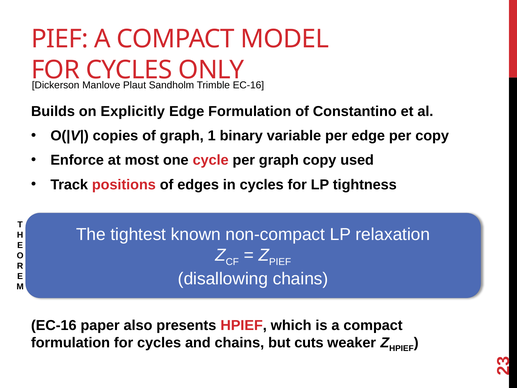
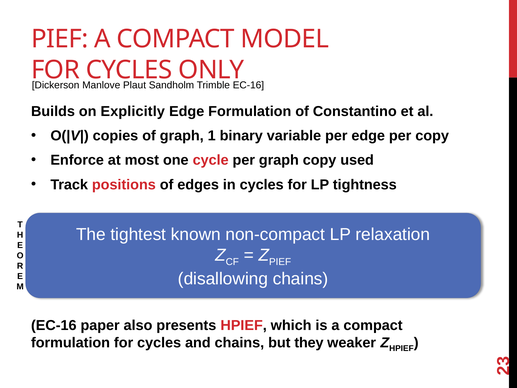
cuts: cuts -> they (309, 343)
